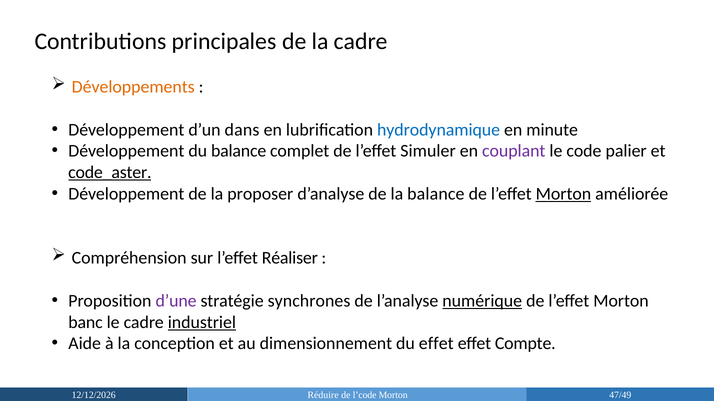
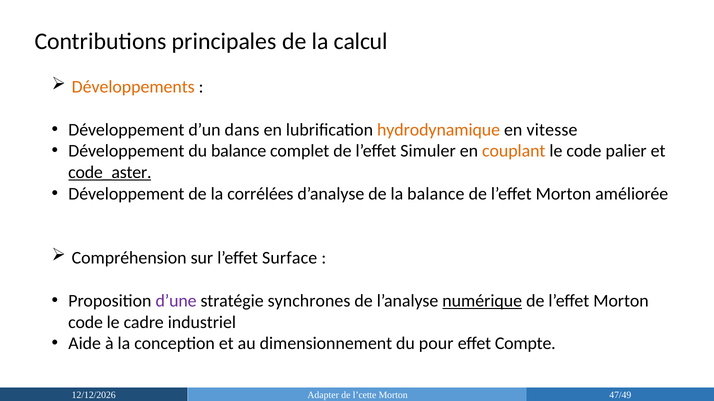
la cadre: cadre -> calcul (361, 41)
hydrodynamique colour: blue -> orange (439, 130)
minute: minute -> vitesse (552, 130)
couplant colour: purple -> orange (514, 151)
proposer: proposer -> corrélées (260, 194)
Morton underline: present -> none (563, 194)
Réaliser: Réaliser -> Surface (290, 258)
banc: banc -> code (86, 323)
industriel underline: present -> none (202, 323)
du effet: effet -> pour (436, 344)
Réduire: Réduire -> Adapter (323, 396)
l’code: l’code -> l’cette (365, 396)
